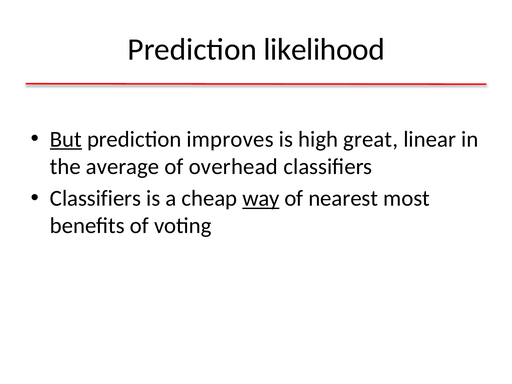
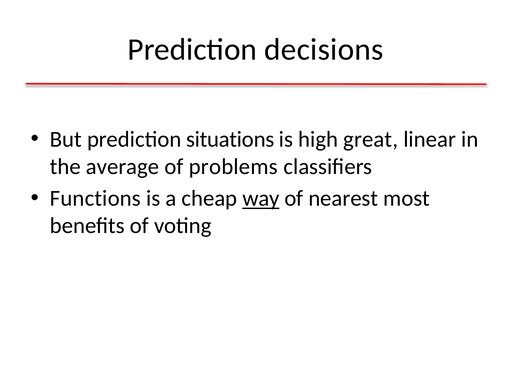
likelihood: likelihood -> decisions (324, 50)
But underline: present -> none (66, 139)
improves: improves -> situations (230, 139)
overhead: overhead -> problems (233, 167)
Classifiers: Classifiers -> Functions (95, 198)
